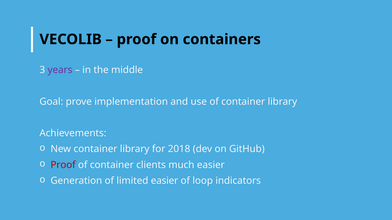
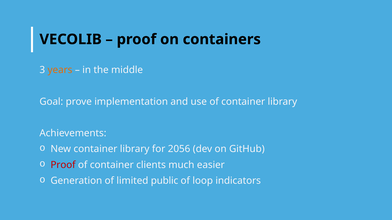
years colour: purple -> orange (60, 70)
2018: 2018 -> 2056 (179, 149)
limited easier: easier -> public (165, 181)
